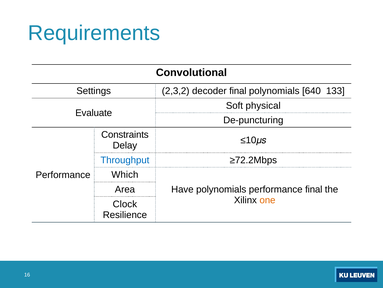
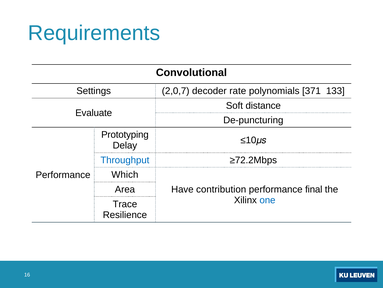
2,3,2: 2,3,2 -> 2,0,7 (176, 91)
decoder final: final -> rate (238, 91)
640: 640 -> 371 (311, 91)
physical: physical -> distance (263, 105)
Constraints: Constraints -> Prototyping (125, 134)
Have polynomials: polynomials -> contribution (221, 189)
one colour: orange -> blue (267, 200)
Clock: Clock -> Trace (125, 204)
